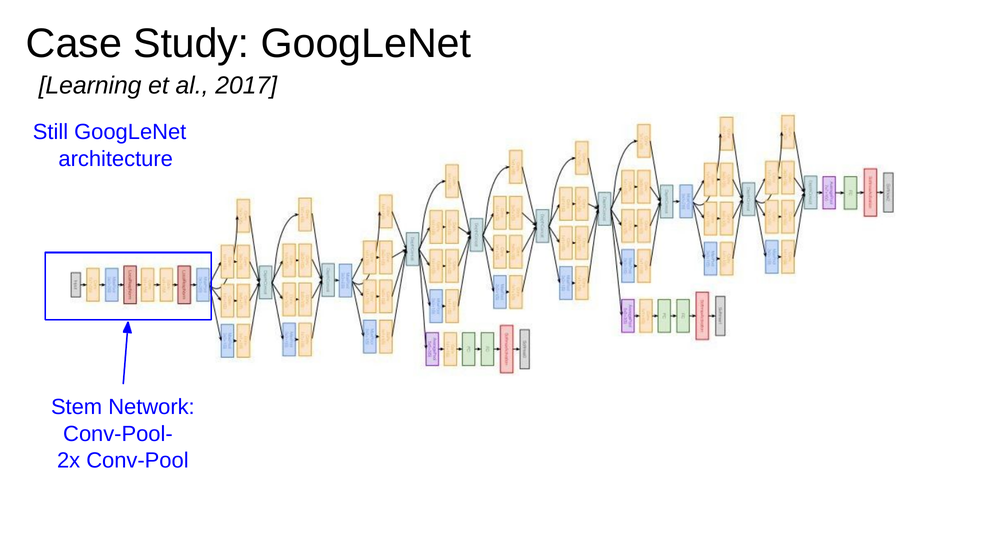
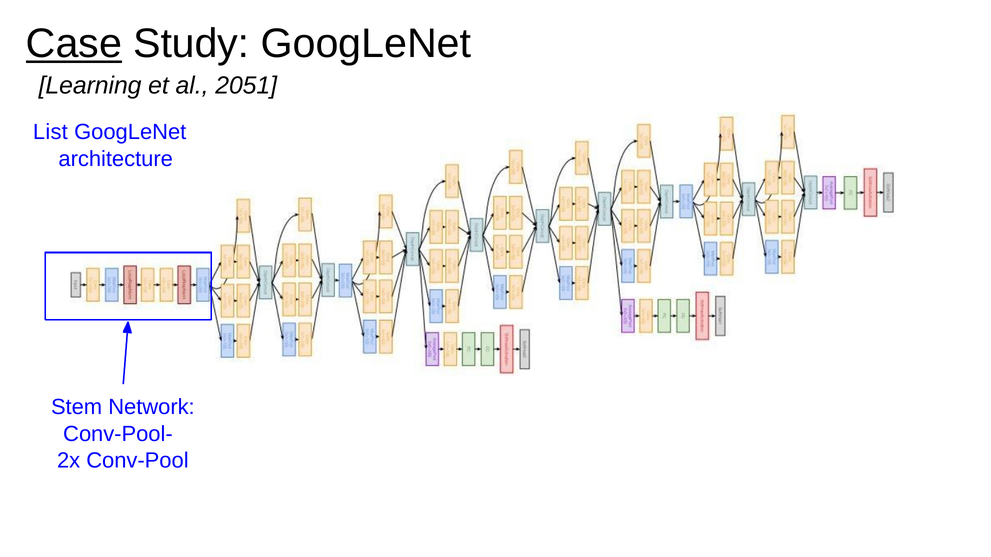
Case underline: none -> present (74, 44)
al 2017: 2017 -> 2051 (246, 86)
Still: Still -> List (50, 132)
